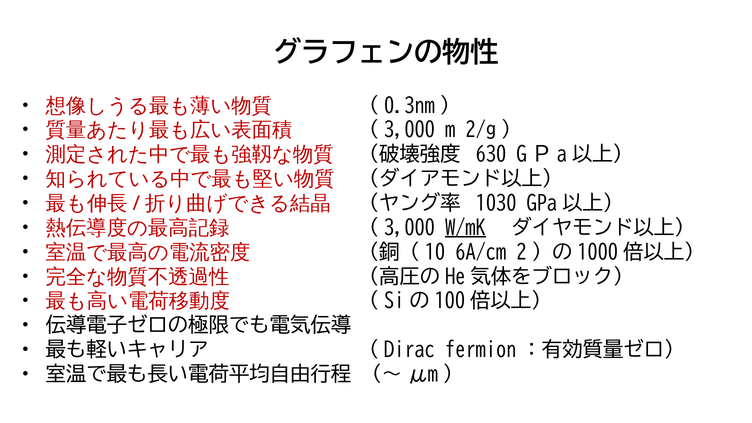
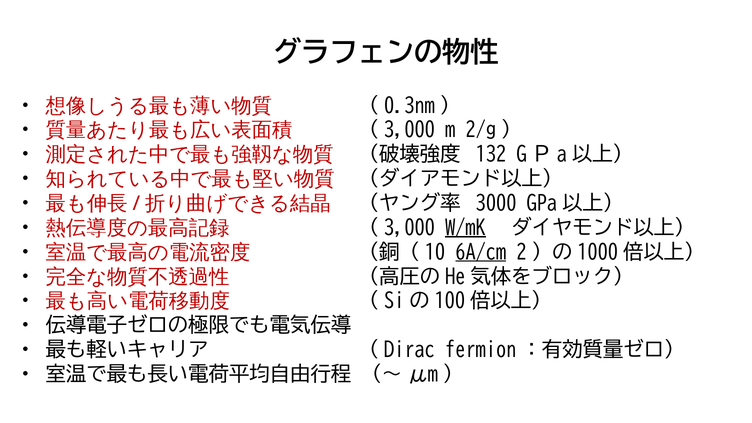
630: 630 -> 132 (491, 155)
1030: 1030 -> 3000 (496, 204)
6A/cm underline: none -> present (481, 252)
